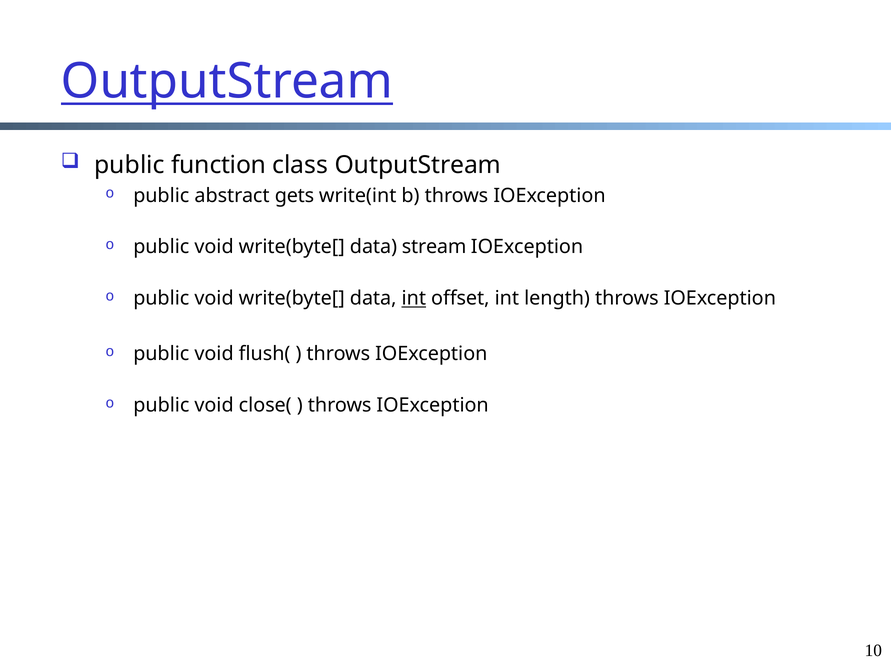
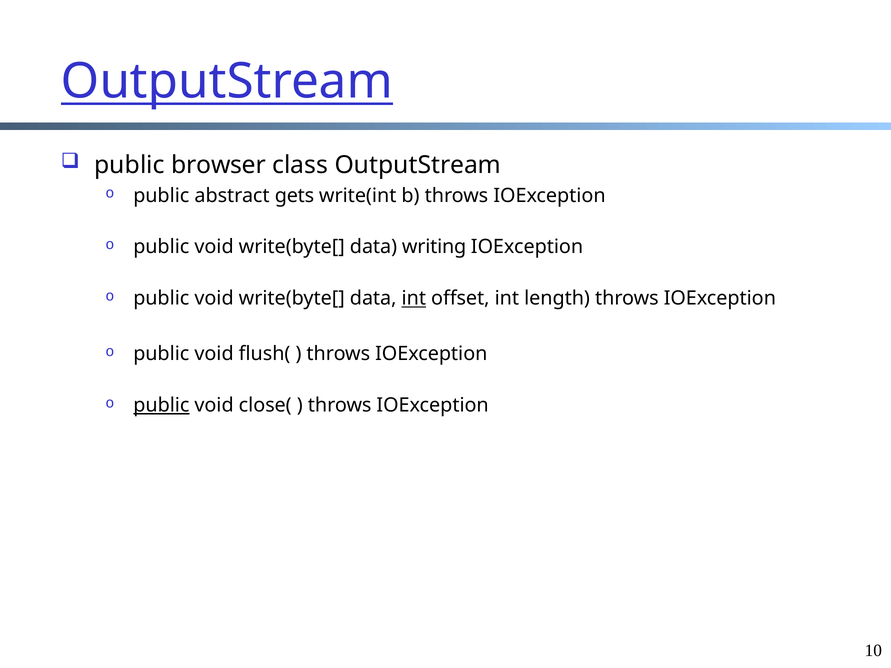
function: function -> browser (219, 165)
stream: stream -> writing (434, 247)
public underline: none -> present (161, 405)
